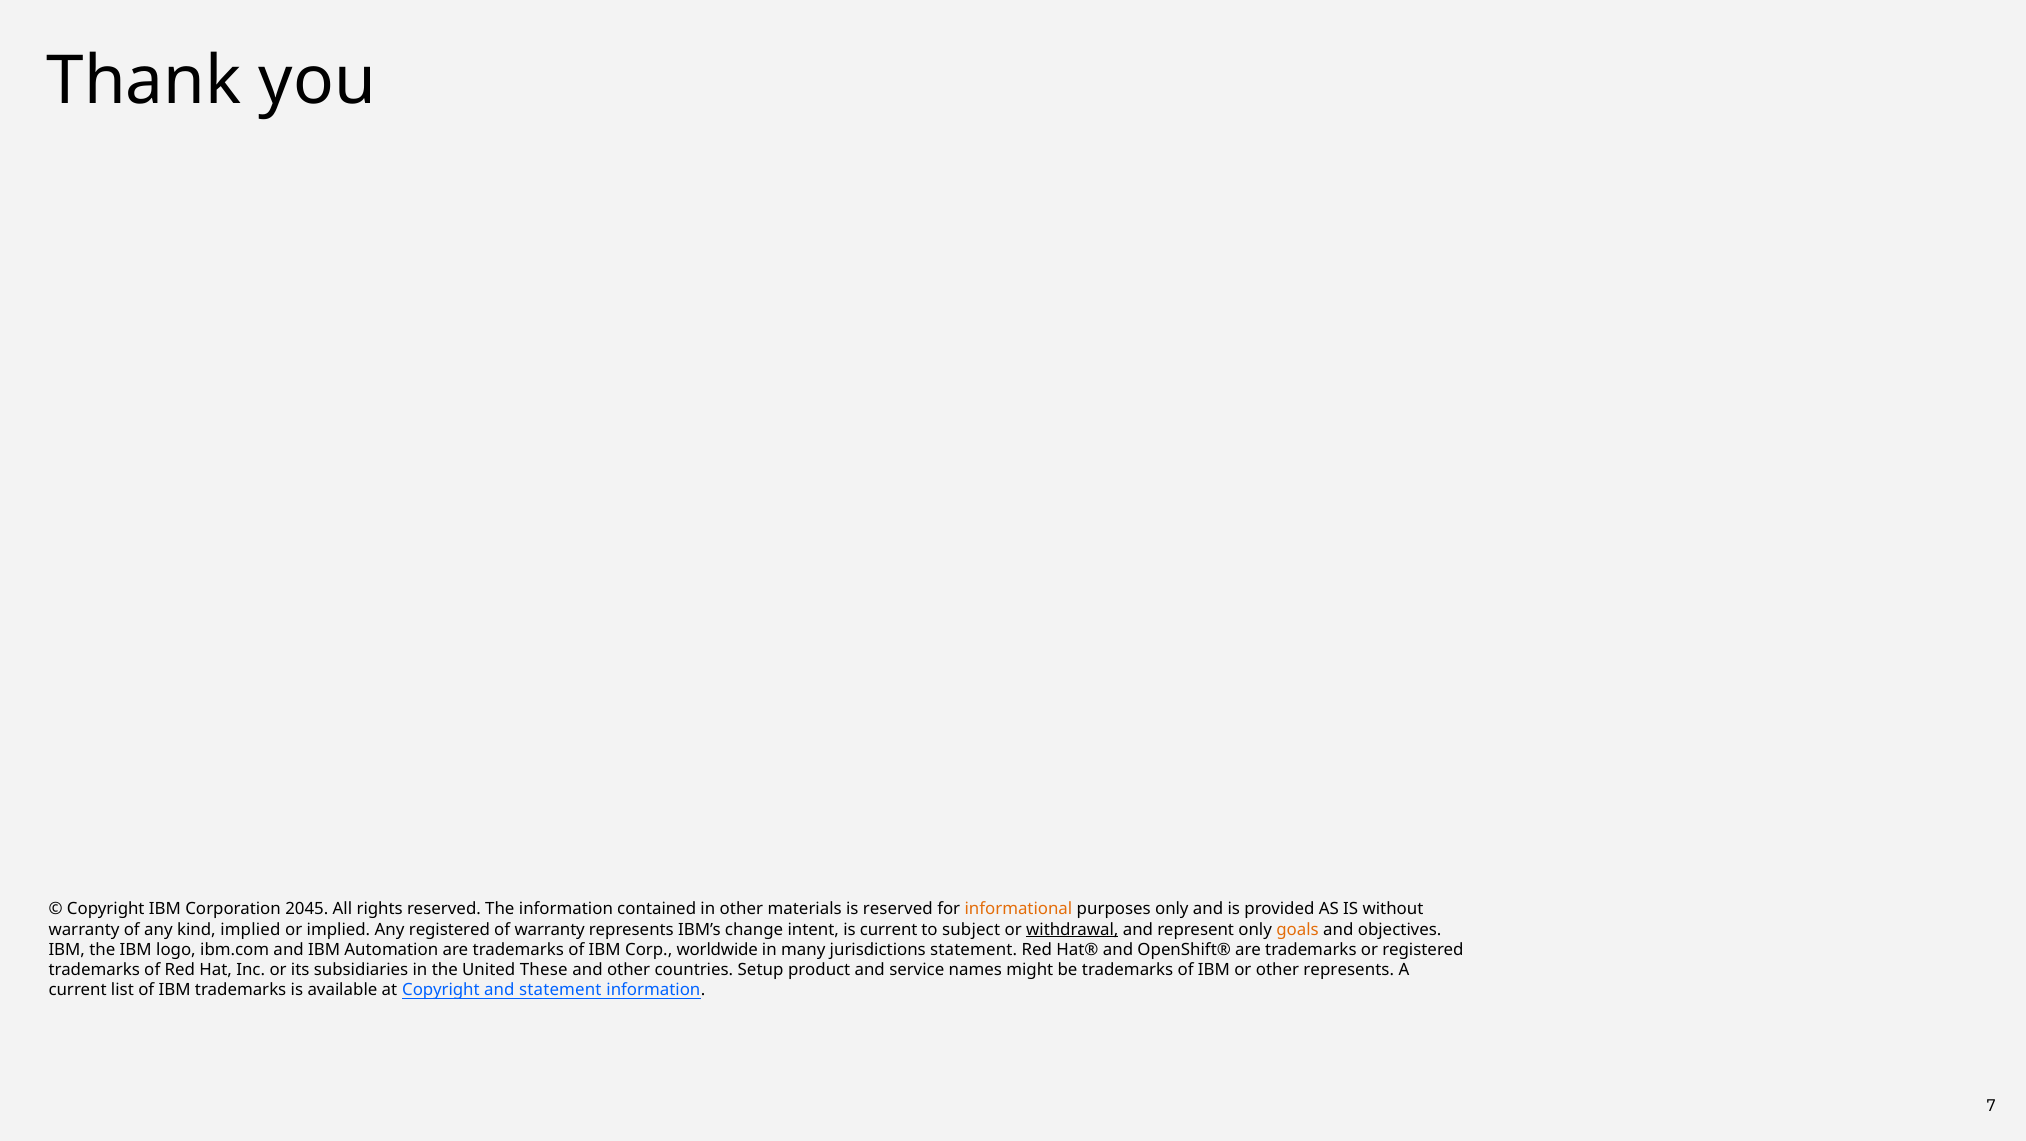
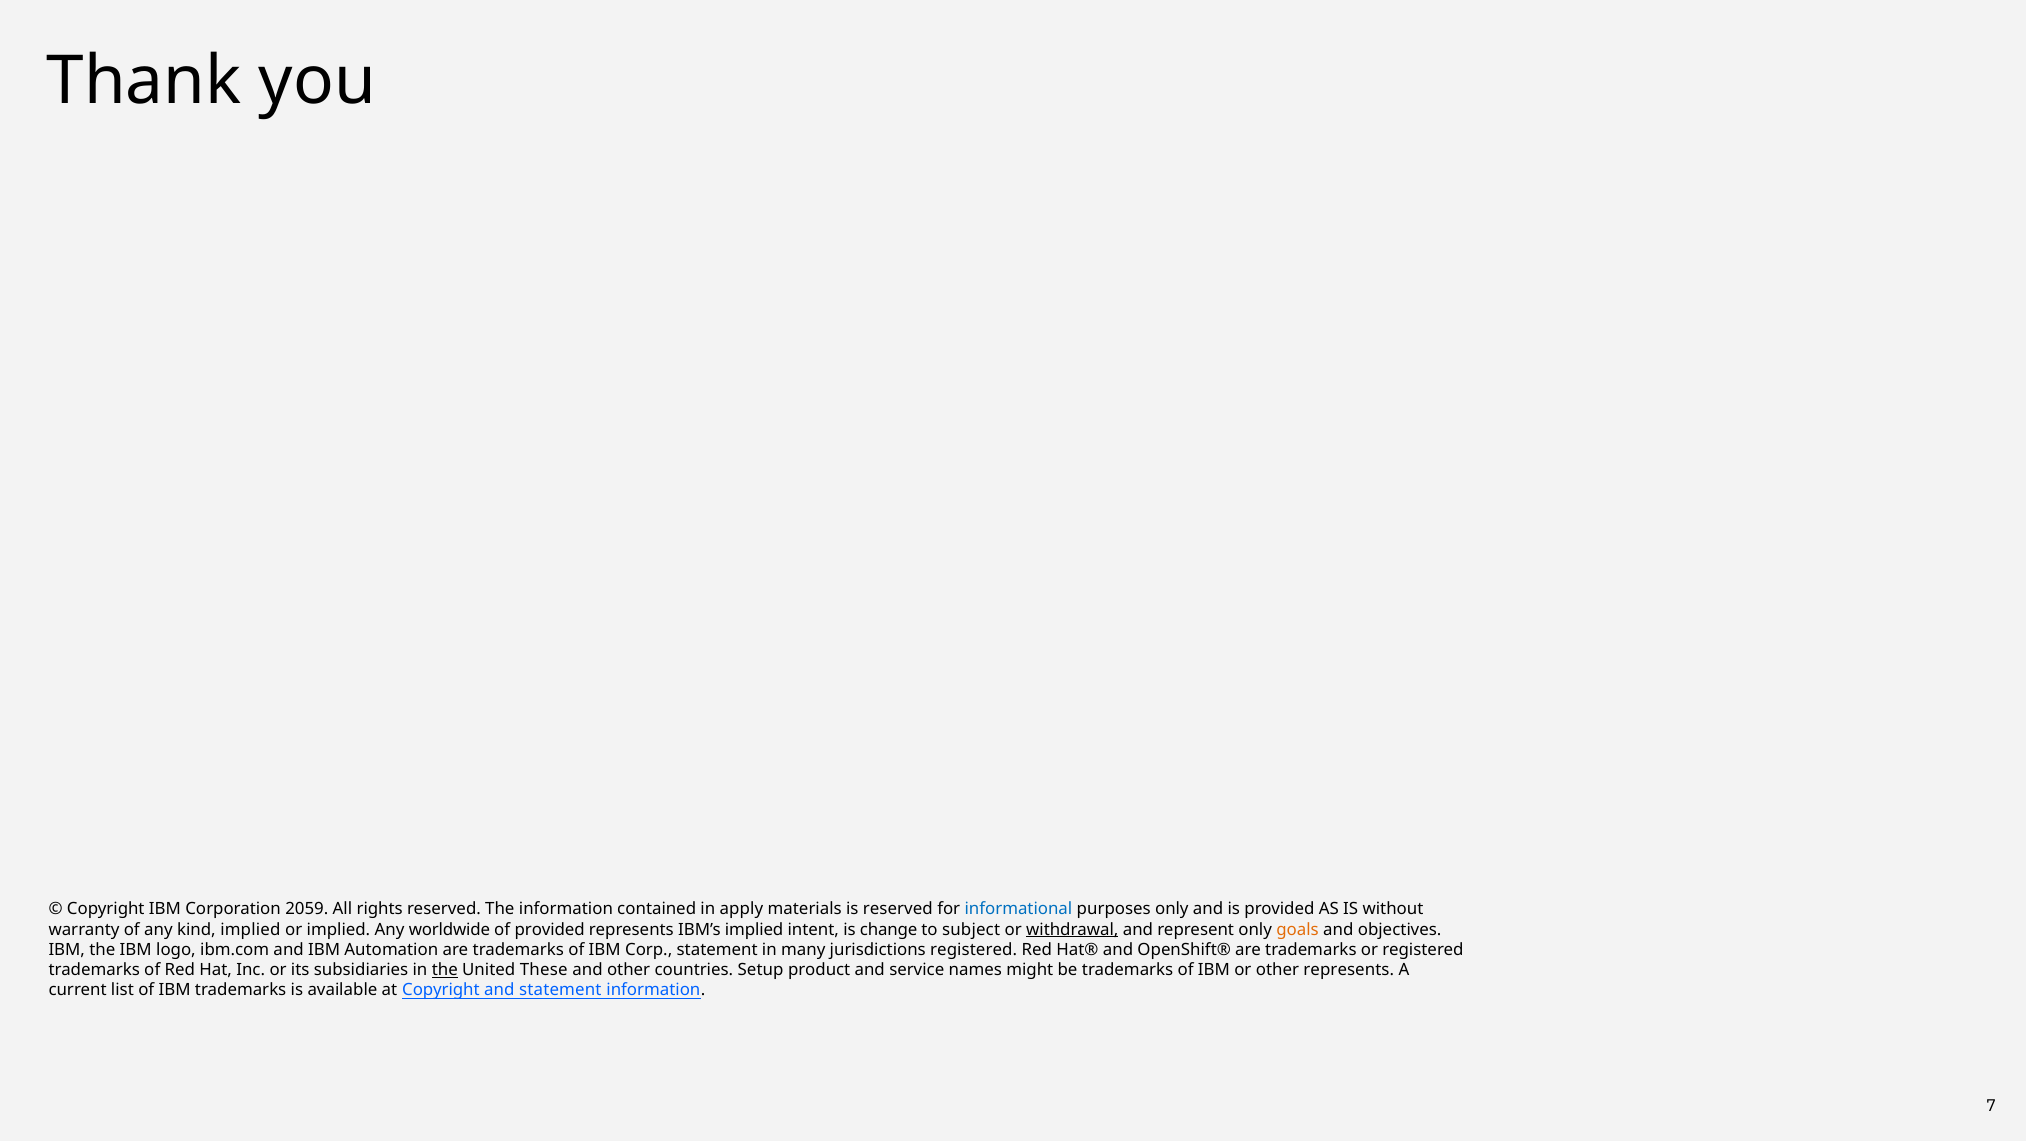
2045: 2045 -> 2059 (307, 909)
in other: other -> apply (741, 909)
informational colour: orange -> blue (1018, 909)
Any registered: registered -> worldwide (449, 929)
of warranty: warranty -> provided (550, 929)
IBM’s change: change -> implied (754, 929)
is current: current -> change (889, 929)
Corp worldwide: worldwide -> statement (717, 950)
jurisdictions statement: statement -> registered (974, 950)
the underline: none -> present (445, 970)
